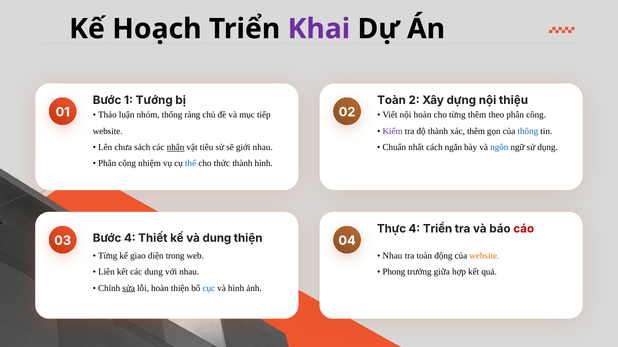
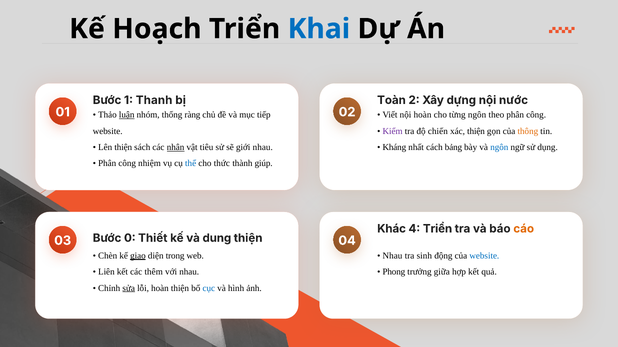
Khai colour: purple -> blue (319, 29)
Tướng: Tướng -> Thanh (154, 100)
thiệu: thiệu -> nước (513, 100)
luận underline: none -> present (127, 115)
từng thêm: thêm -> ngôn (477, 115)
độ thành: thành -> chiến (438, 131)
xác thêm: thêm -> thiện (476, 131)
thông colour: blue -> orange (528, 131)
Lên chưa: chưa -> thiện (123, 148)
Chuẩn: Chuẩn -> Kháng (394, 148)
ngắn: ngắn -> bảng (453, 148)
thành hình: hình -> giúp (264, 164)
Thực: Thực -> Khác (392, 229)
cáo colour: red -> orange (524, 229)
Bước 4: 4 -> 0 (130, 238)
tra toàn: toàn -> sinh (424, 256)
website colour: orange -> blue (484, 256)
Từng: Từng -> Chèn (108, 256)
giao underline: none -> present (138, 256)
các dung: dung -> thêm (154, 272)
